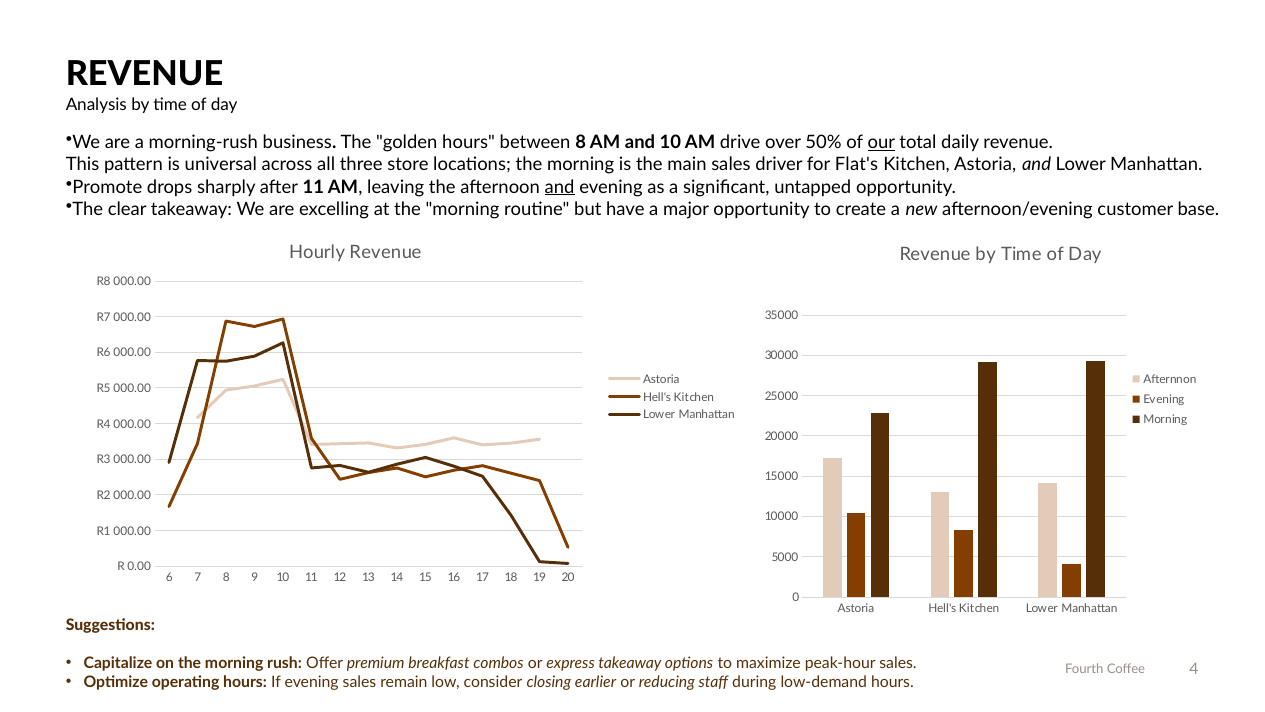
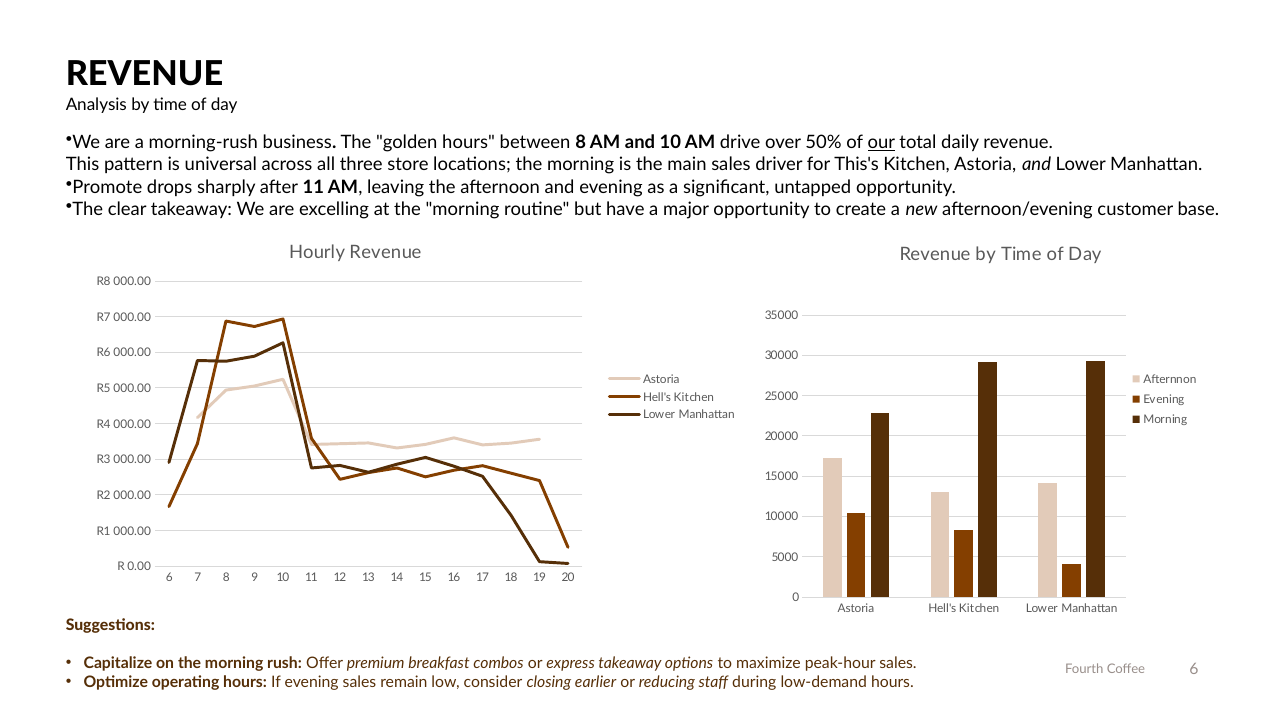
Flat's: Flat's -> This's (857, 165)
and underline: present -> none (560, 187)
Coffee 4: 4 -> 6 (1194, 669)
